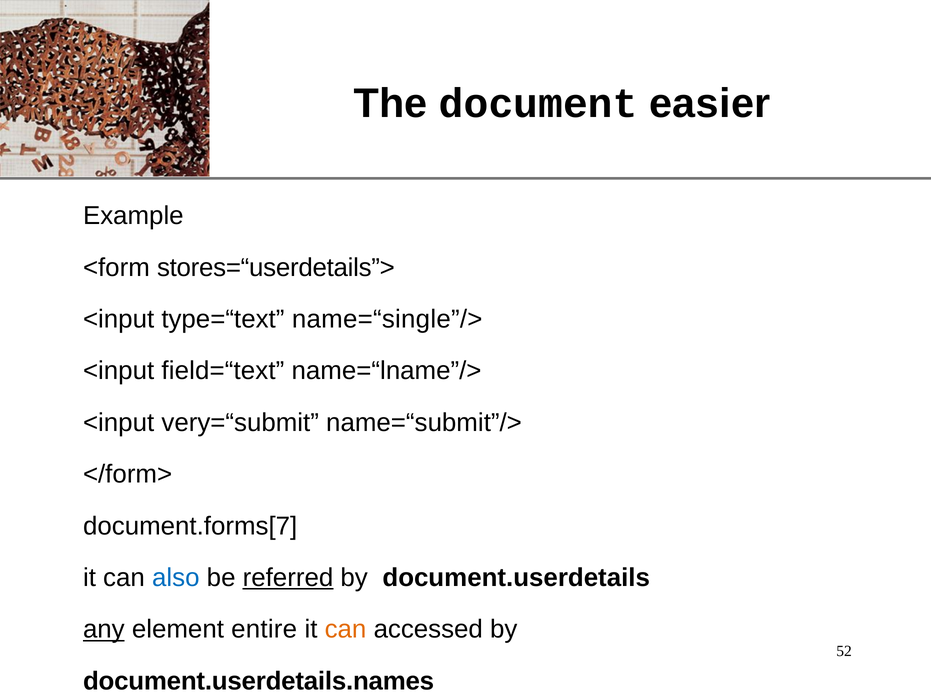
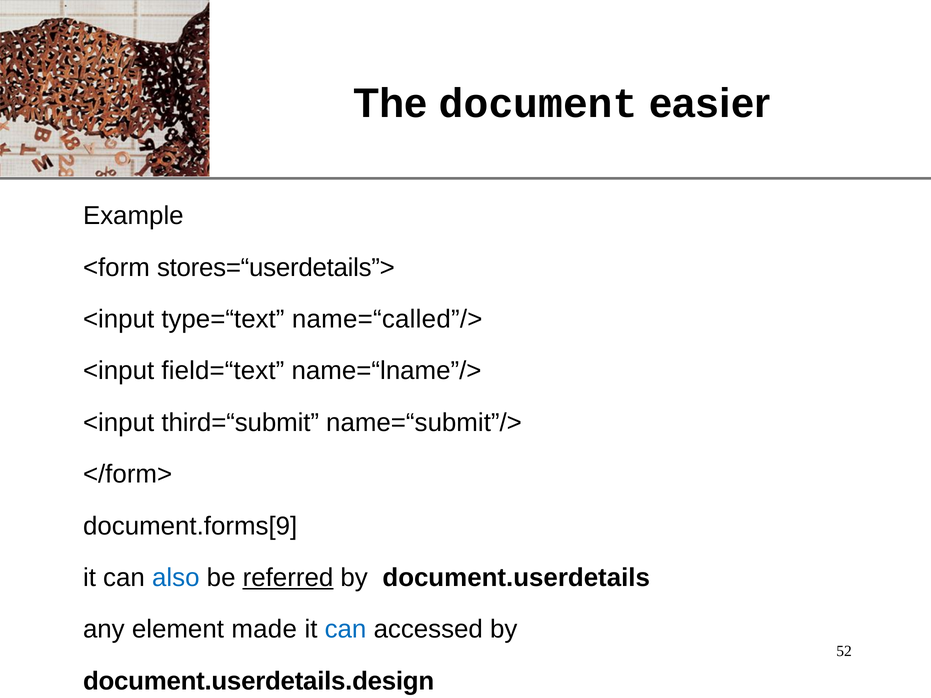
name=“single”/>: name=“single”/> -> name=“called”/> (387, 319)
very=“submit: very=“submit -> third=“submit (240, 423)
document.forms[7: document.forms[7 -> document.forms[9 (190, 526)
any underline: present -> none (104, 630)
entire: entire -> made (264, 630)
can colour: orange -> blue (346, 630)
document.userdetails.names: document.userdetails.names -> document.userdetails.design (259, 681)
